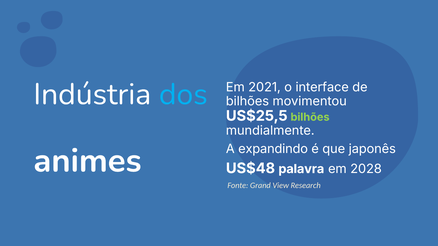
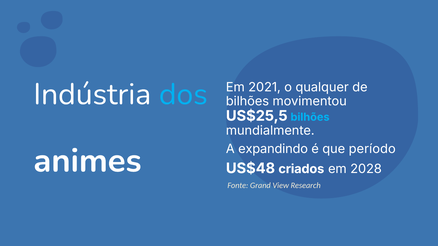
interface: interface -> qualquer (322, 87)
bilhões colour: light green -> light blue (310, 117)
japonês: japonês -> período (372, 149)
palavra: palavra -> criados (301, 169)
